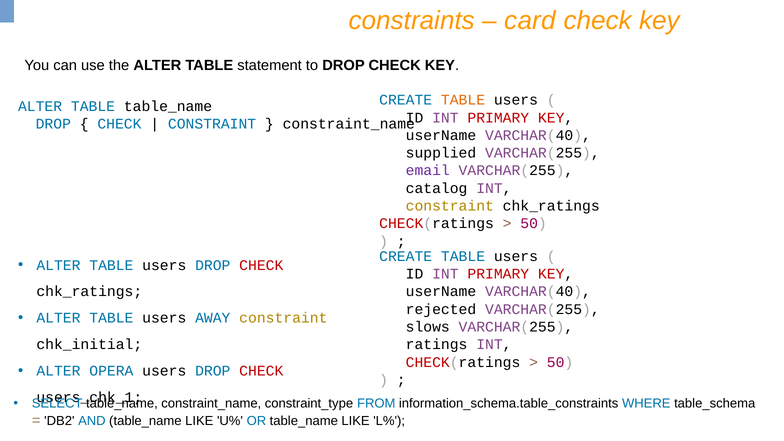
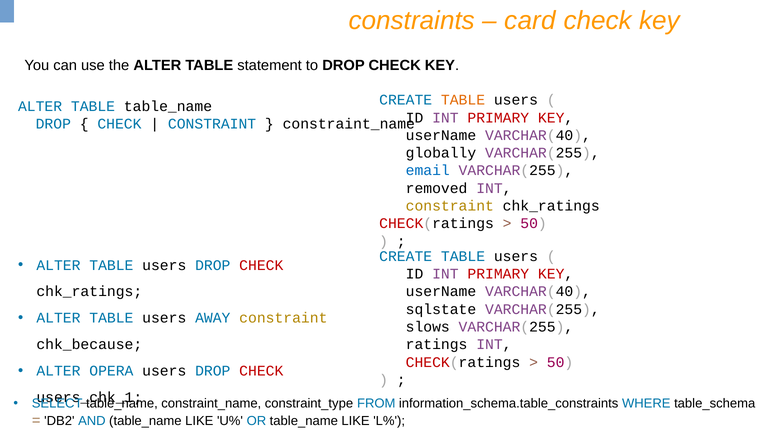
supplied: supplied -> globally (441, 153)
email colour: purple -> blue (428, 171)
catalog: catalog -> removed (437, 188)
rejected: rejected -> sqlstate (441, 309)
chk_initial: chk_initial -> chk_because (89, 345)
